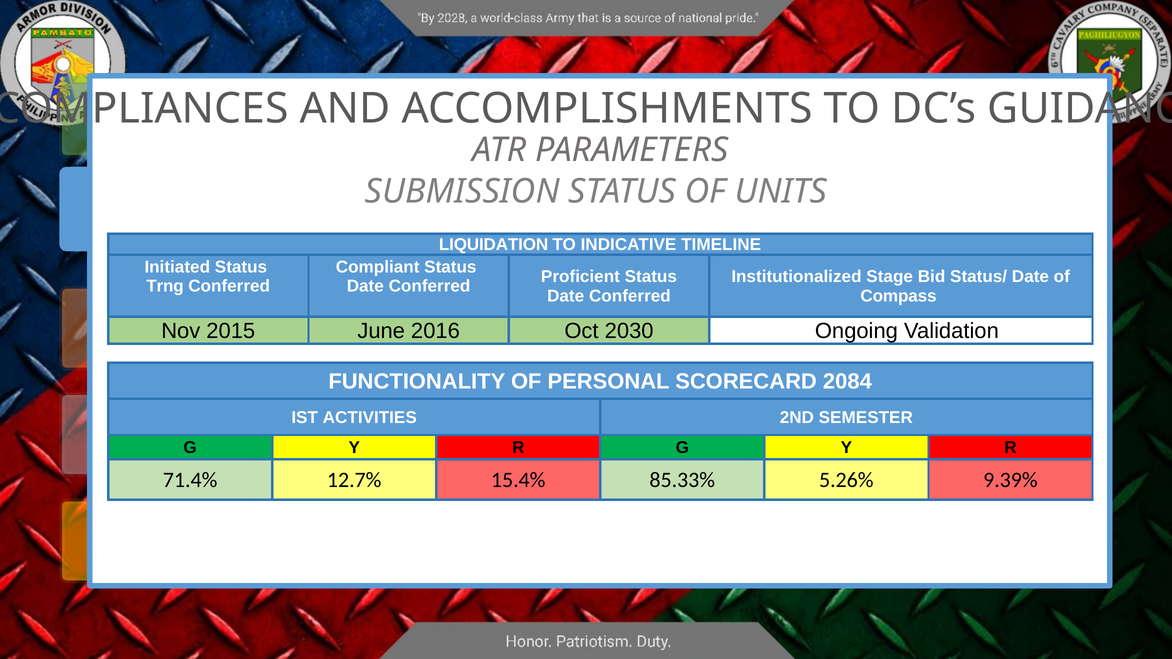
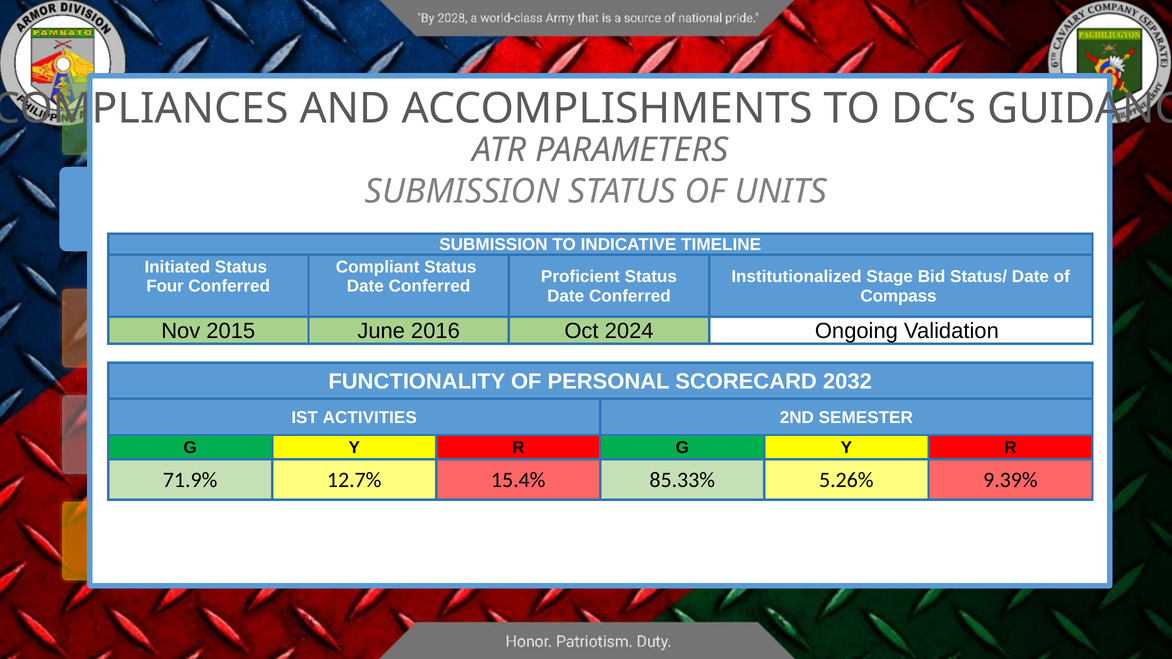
LIQUIDATION: LIQUIDATION -> SUBMISSION (493, 245)
Trng: Trng -> Four (165, 286)
2030: 2030 -> 2024 (629, 331)
2084: 2084 -> 2032 (847, 382)
71.4%: 71.4% -> 71.9% (190, 480)
